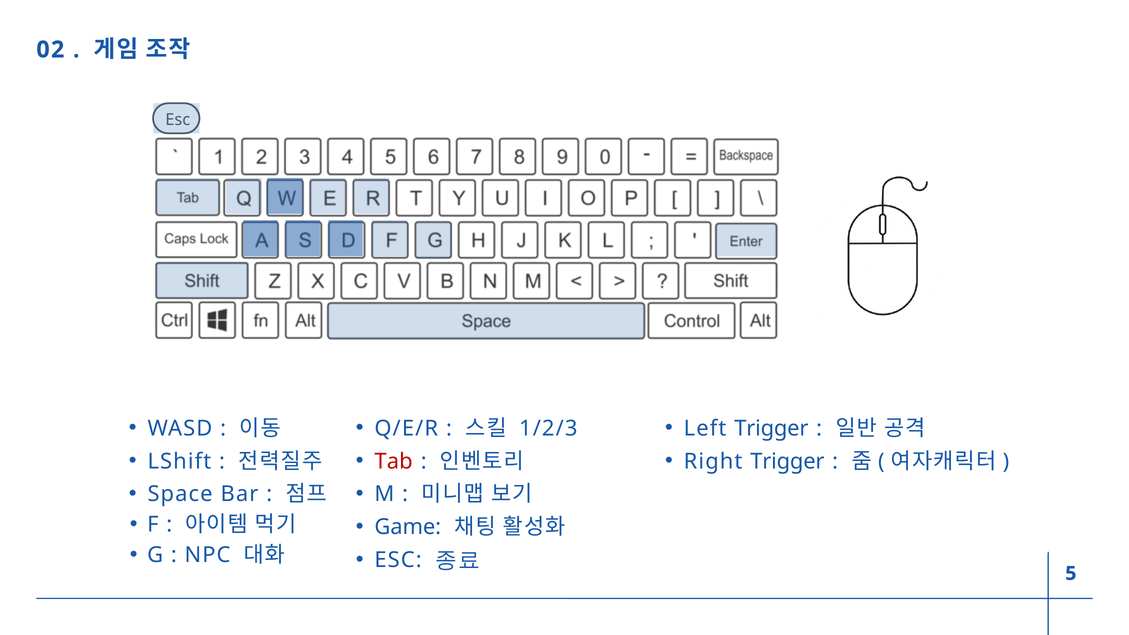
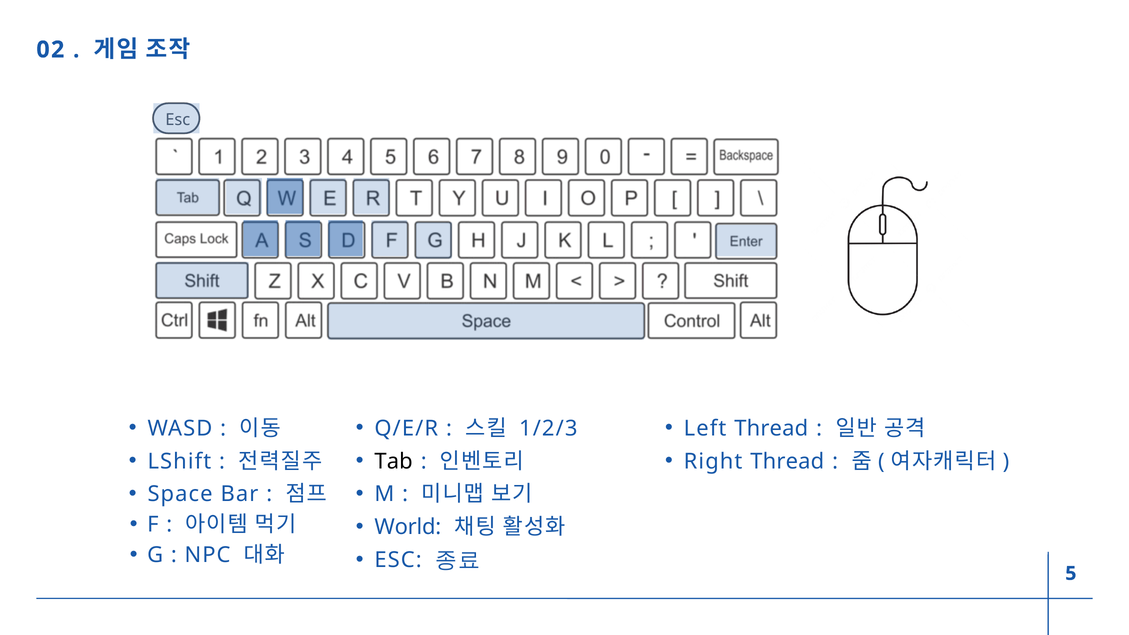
Left Trigger: Trigger -> Thread (771, 428)
Tab colour: red -> black (394, 461)
Right Trigger: Trigger -> Thread (787, 461)
Game: Game -> World (408, 527)
